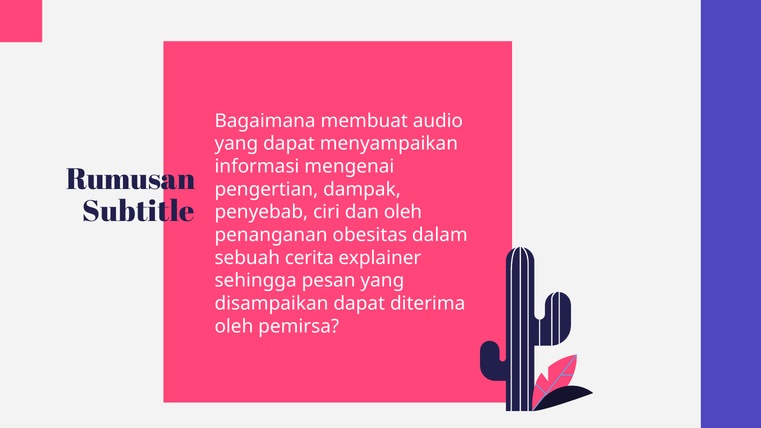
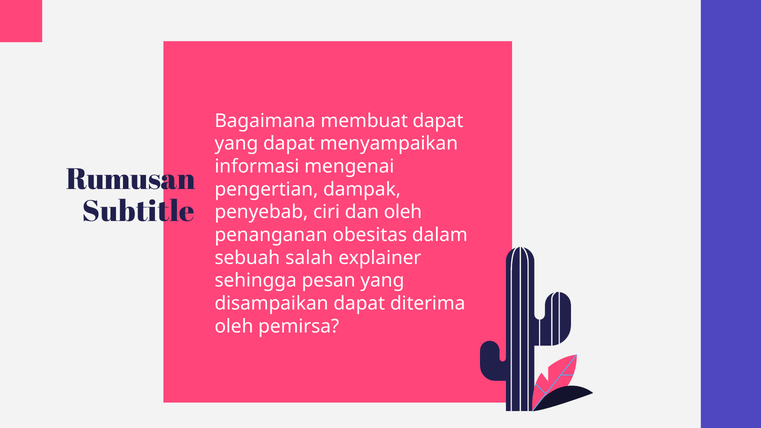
membuat audio: audio -> dapat (438, 121)
cerita: cerita -> salah (309, 258)
